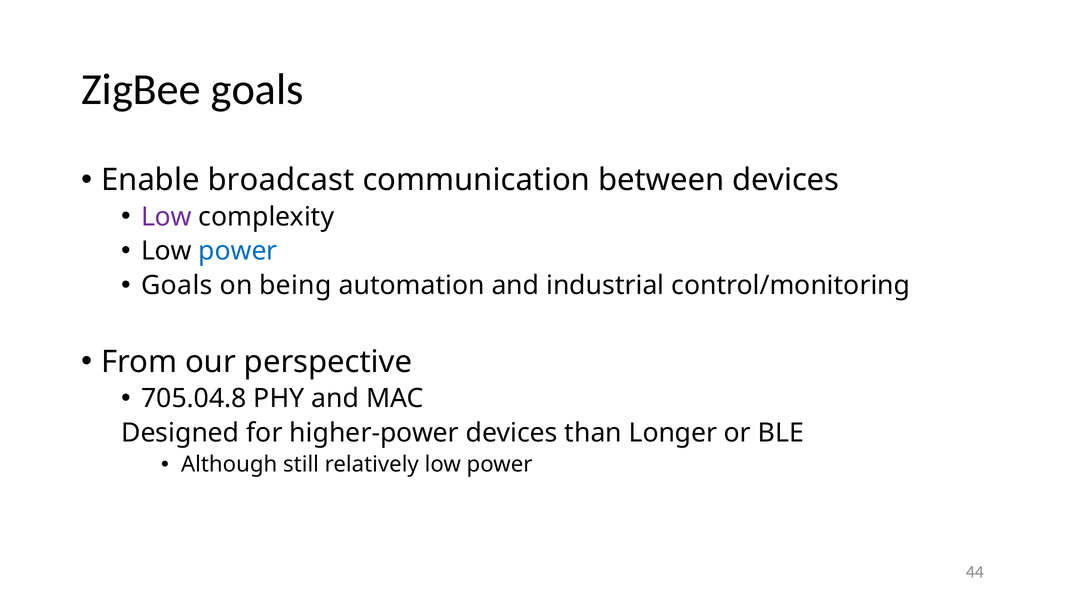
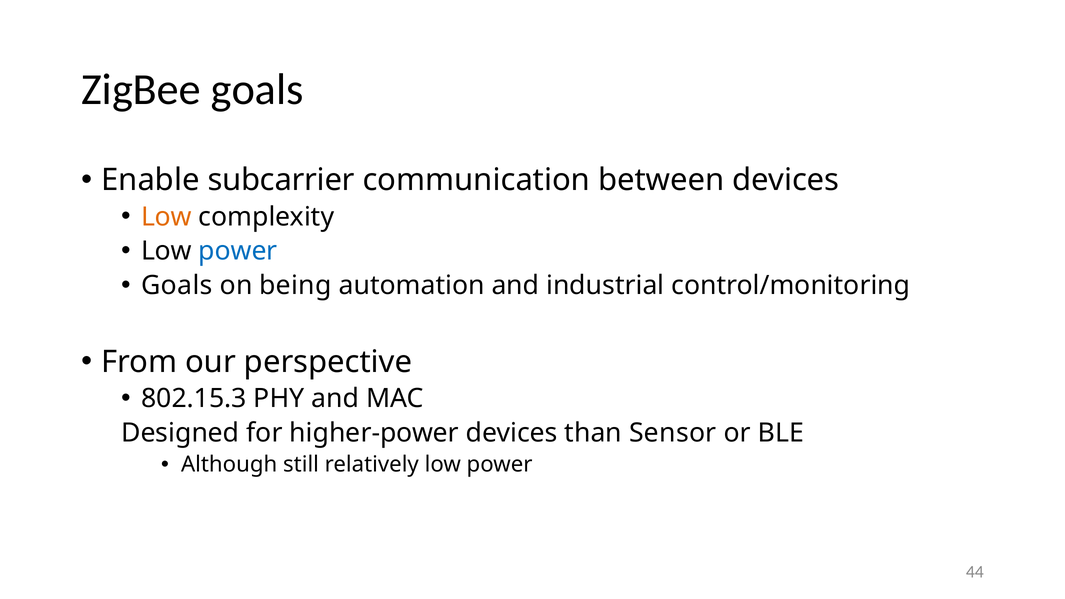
broadcast: broadcast -> subcarrier (281, 180)
Low colour: purple -> orange (166, 217)
705.04.8: 705.04.8 -> 802.15.3 (194, 399)
Longer: Longer -> Sensor (673, 433)
